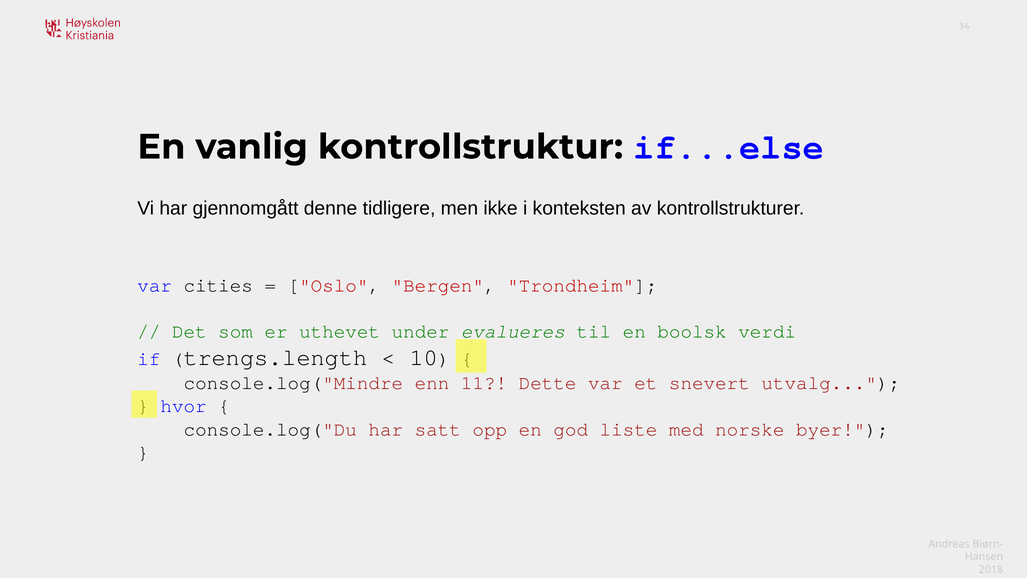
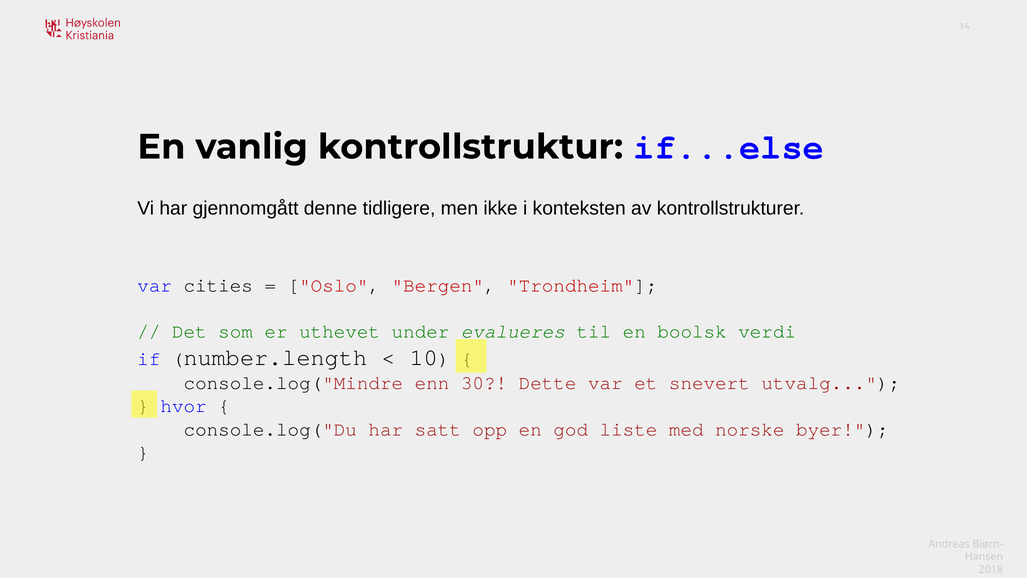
trengs.length: trengs.length -> number.length (275, 357)
11: 11 -> 30 (484, 383)
